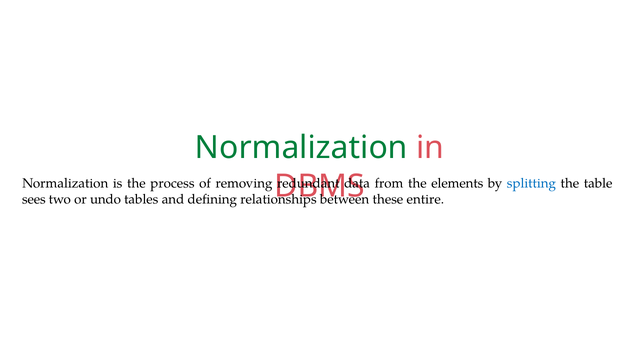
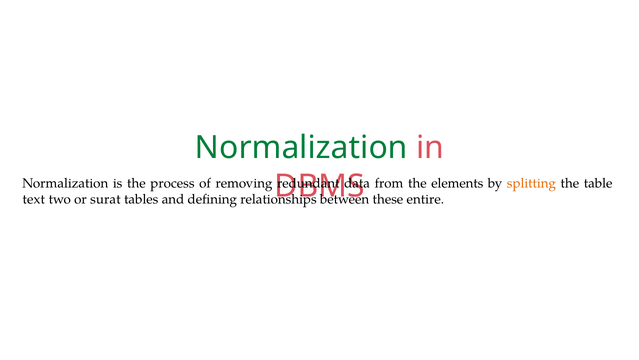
splitting colour: blue -> orange (531, 183)
sees: sees -> text (34, 199)
undo: undo -> surat (105, 199)
